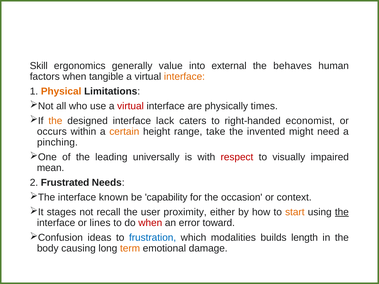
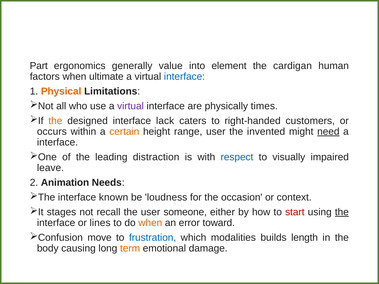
Skill: Skill -> Part (39, 66)
external: external -> element (229, 66)
behaves: behaves -> cardigan (293, 66)
tangible: tangible -> ultimate (106, 77)
interface colour: orange -> blue (184, 77)
virtual colour: red -> purple (130, 106)
economist: economist -> customers (310, 121)
range take: take -> user (216, 132)
need underline: none -> present (328, 132)
pinching: pinching -> interface (57, 142)
universally: universally -> distraction (156, 157)
respect colour: red -> blue (237, 157)
mean: mean -> leave (50, 168)
Frustrated: Frustrated -> Animation (65, 183)
capability: capability -> loudness (166, 198)
proximity: proximity -> someone (185, 212)
start colour: orange -> red (295, 212)
when colour: red -> orange (150, 223)
ideas: ideas -> move (100, 238)
